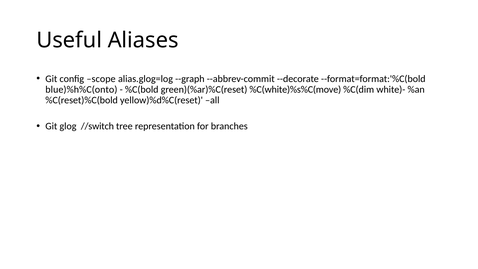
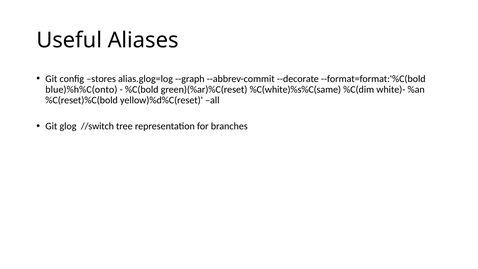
scope: scope -> stores (101, 79)
%C(white)%s%C(move: %C(white)%s%C(move -> %C(white)%s%C(same (295, 89)
